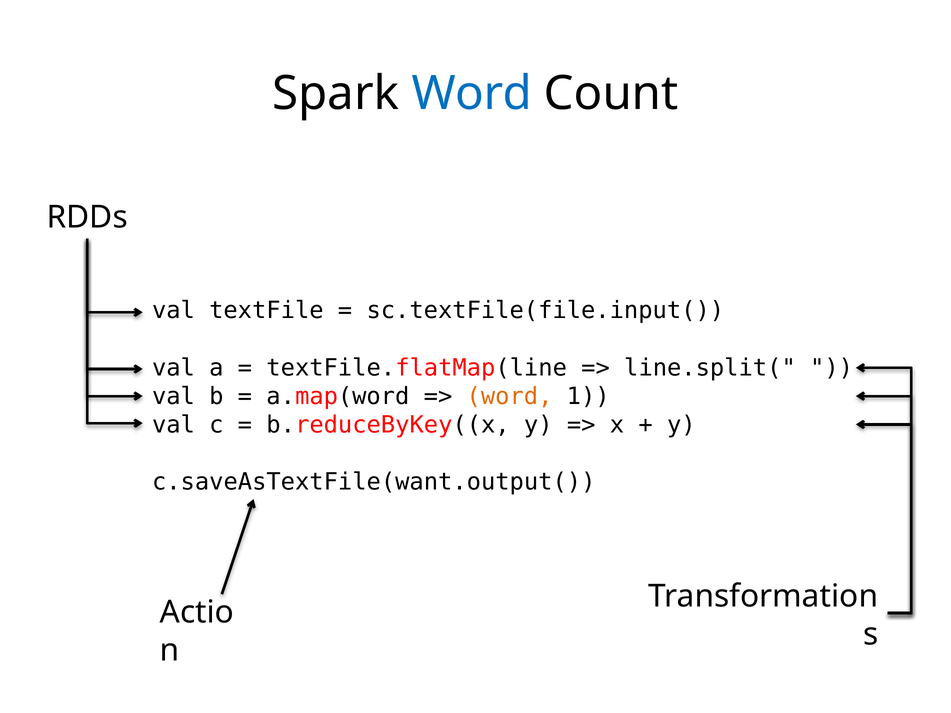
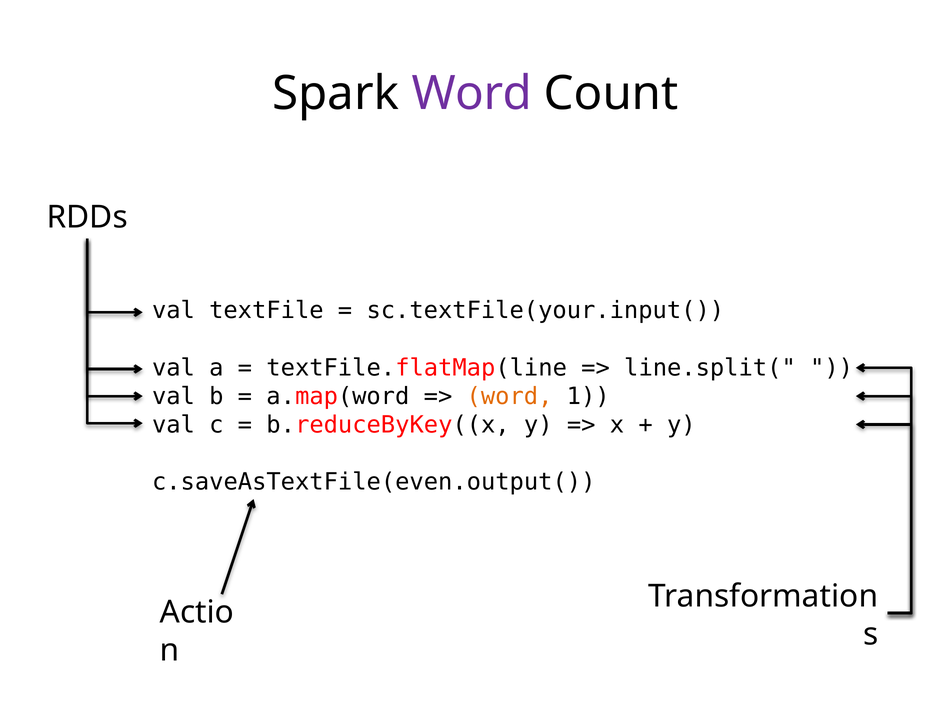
Word colour: blue -> purple (472, 94)
sc.textFile(file.input(: sc.textFile(file.input( -> sc.textFile(your.input( (545, 311)
c.saveAsTextFile(want.output(: c.saveAsTextFile(want.output( -> c.saveAsTextFile(even.output( (374, 482)
